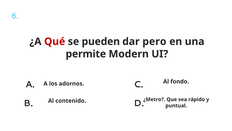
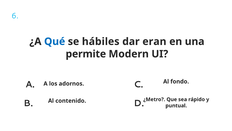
Qué colour: red -> blue (55, 41)
pueden: pueden -> hábiles (101, 41)
pero: pero -> eran (154, 41)
